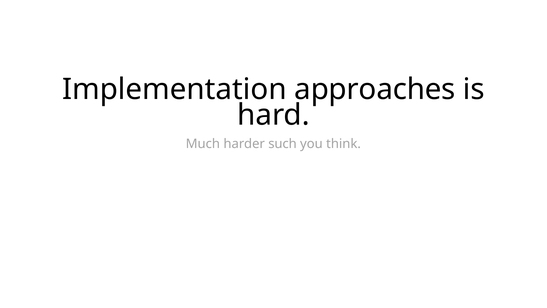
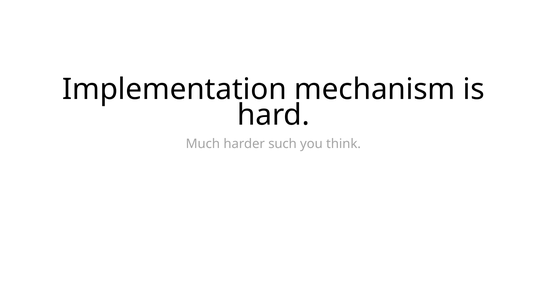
approaches: approaches -> mechanism (375, 89)
